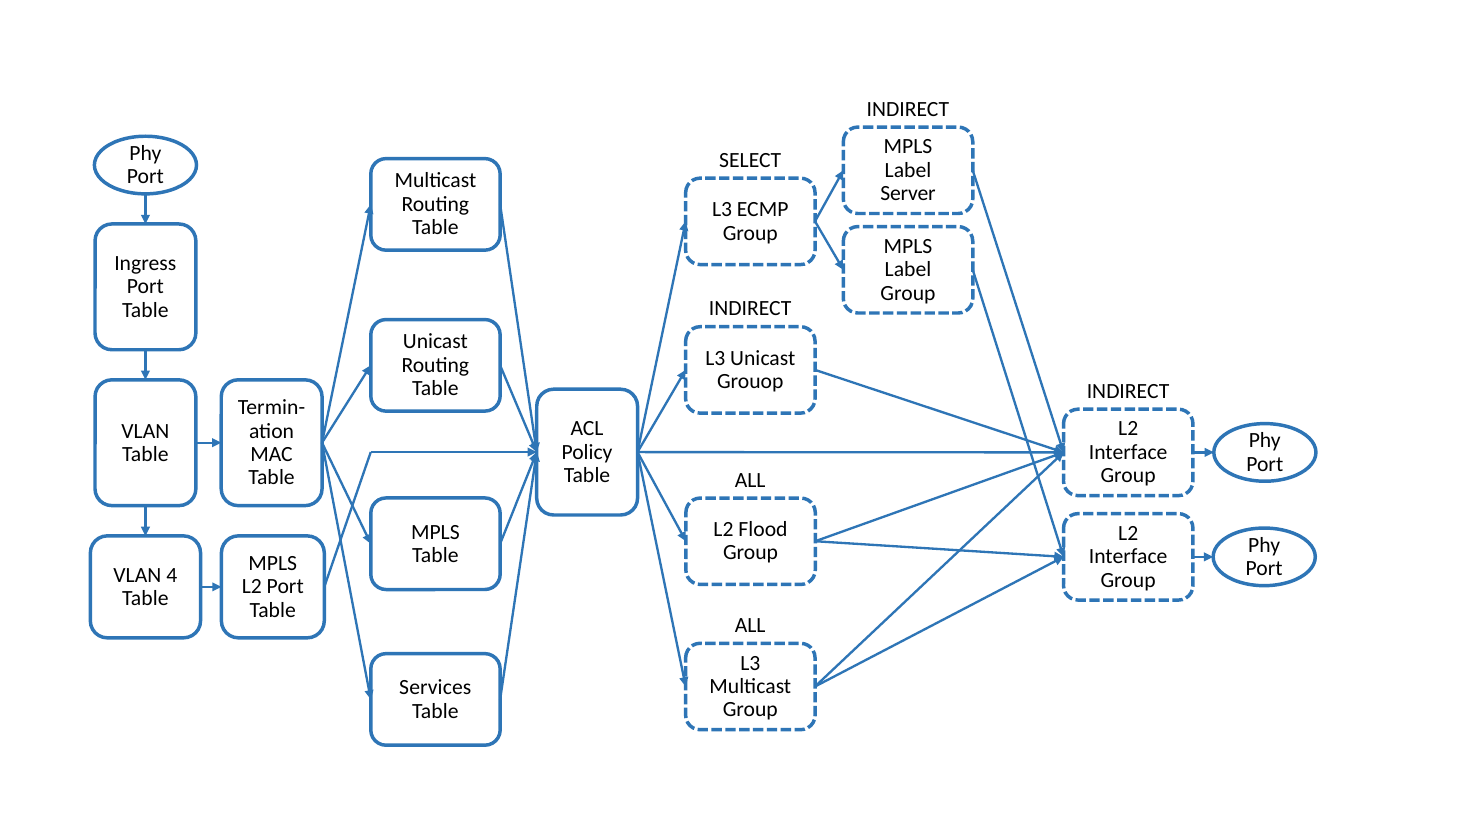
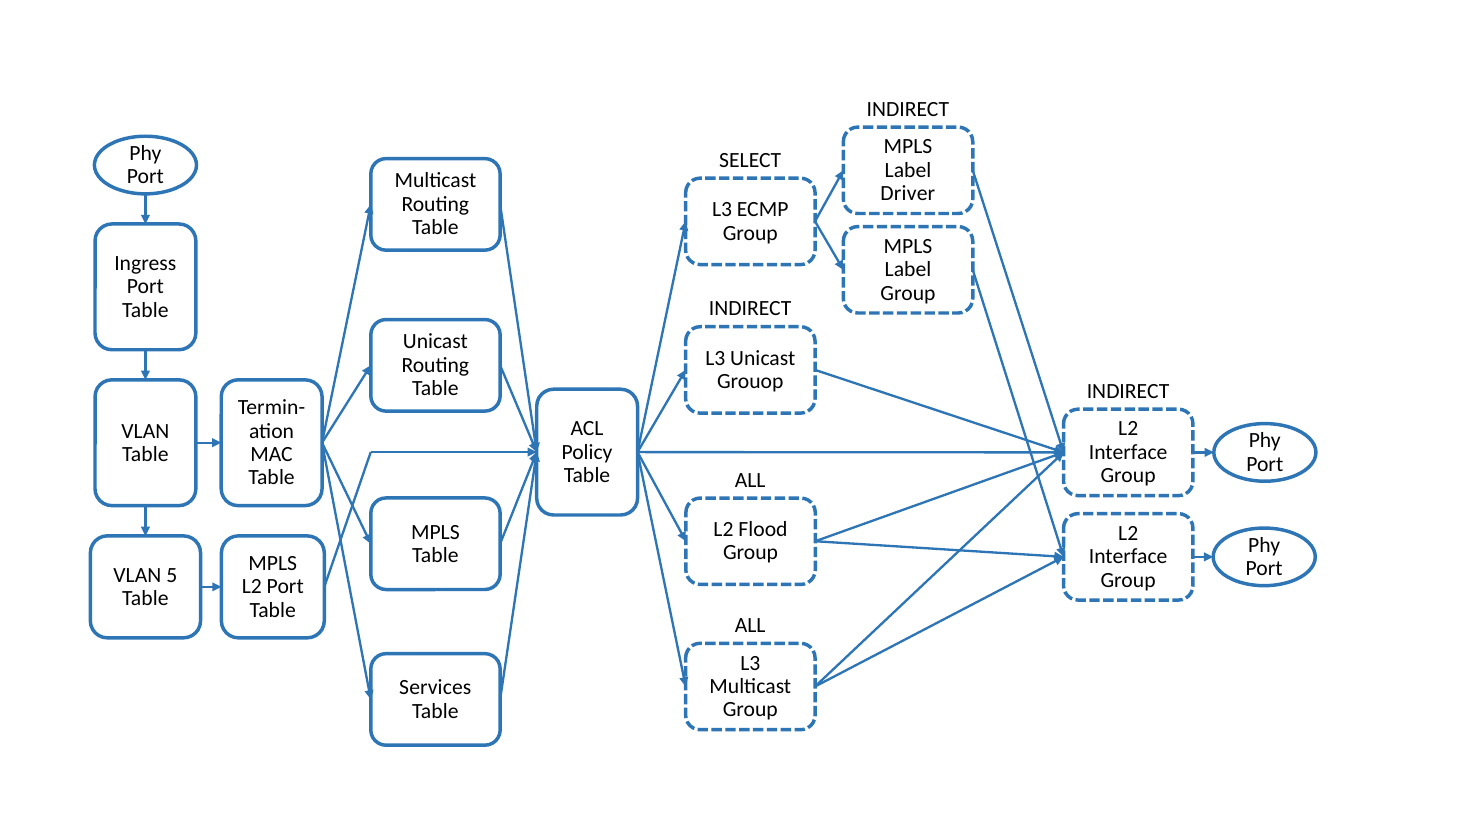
Server: Server -> Driver (908, 194)
4: 4 -> 5 (172, 575)
